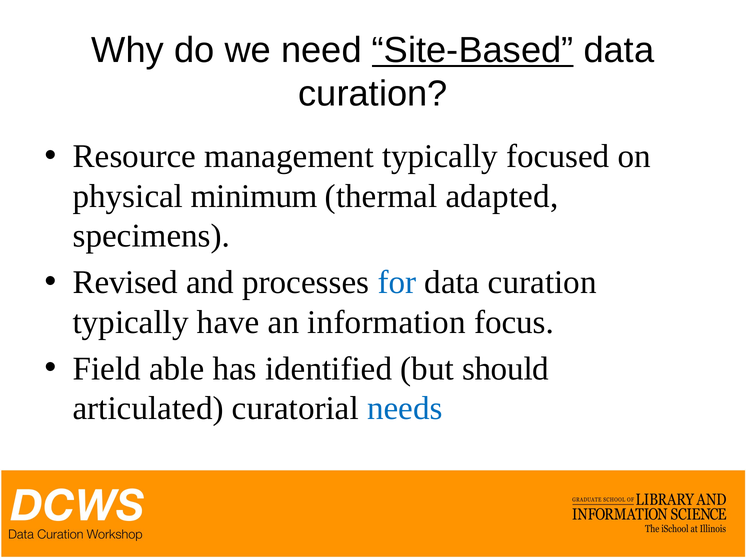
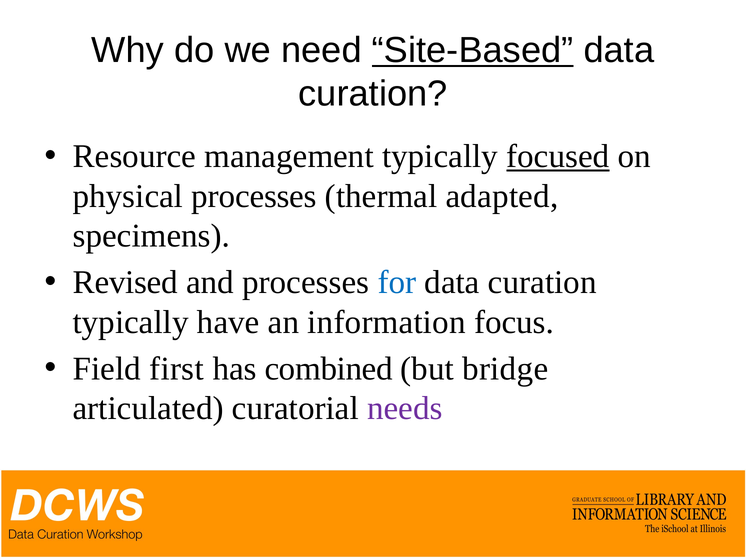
focused underline: none -> present (558, 157)
physical minimum: minimum -> processes (254, 196)
able: able -> first (177, 369)
identified: identified -> combined (329, 369)
should: should -> bridge (505, 369)
needs colour: blue -> purple (405, 409)
